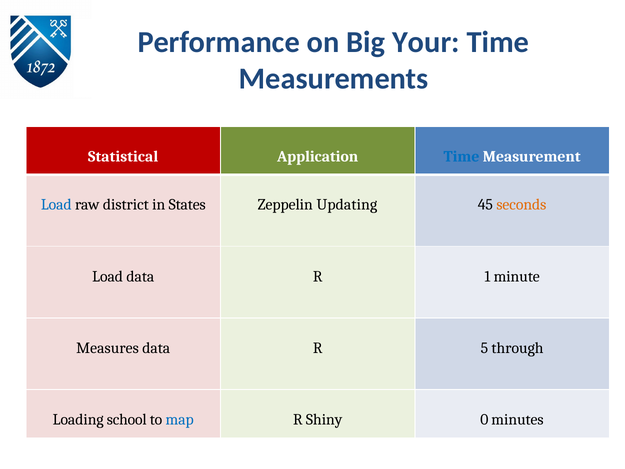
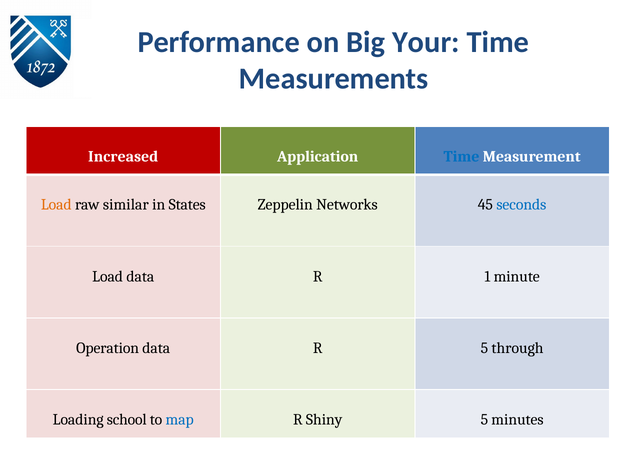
Statistical: Statistical -> Increased (123, 157)
Load colour: blue -> orange (56, 205)
district: district -> similar (126, 205)
Updating: Updating -> Networks (347, 205)
seconds colour: orange -> blue (521, 205)
Measures: Measures -> Operation (108, 348)
Shiny 0: 0 -> 5 (484, 419)
